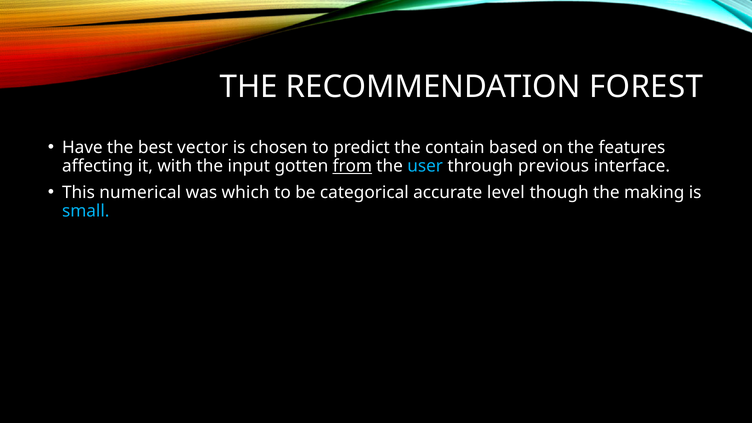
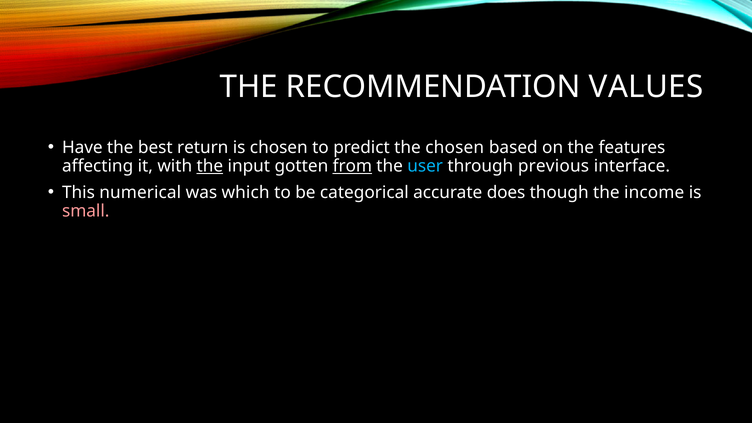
FOREST: FOREST -> VALUES (646, 87)
vector: vector -> return (203, 147)
the contain: contain -> chosen (455, 147)
the underline: none -> present (210, 166)
level: level -> does (506, 192)
making: making -> income (654, 192)
small colour: light blue -> pink (86, 211)
